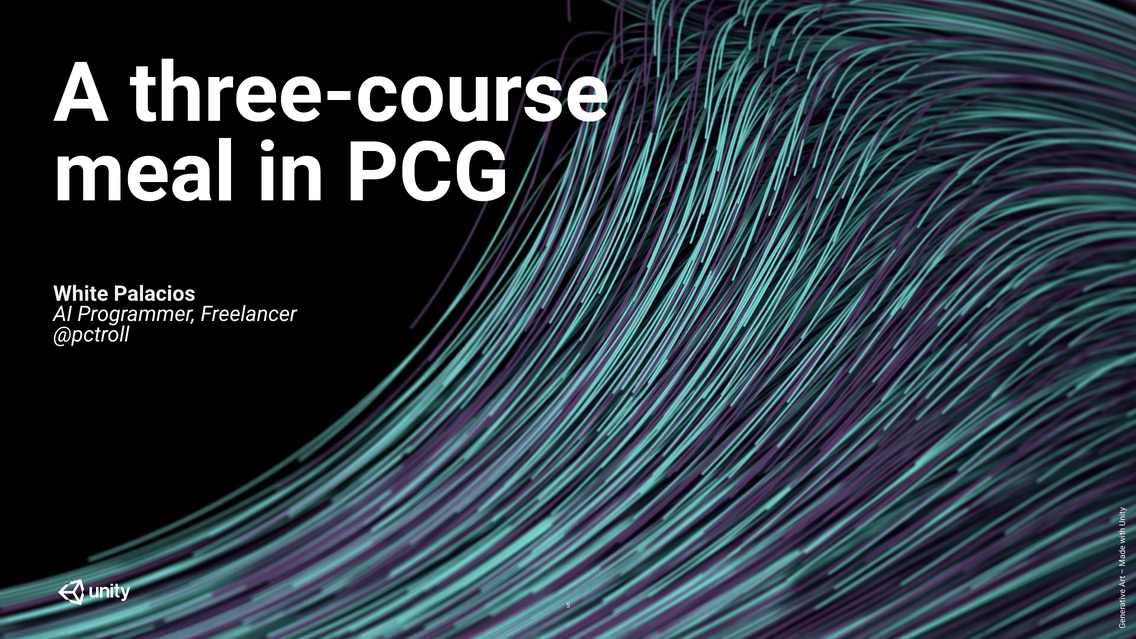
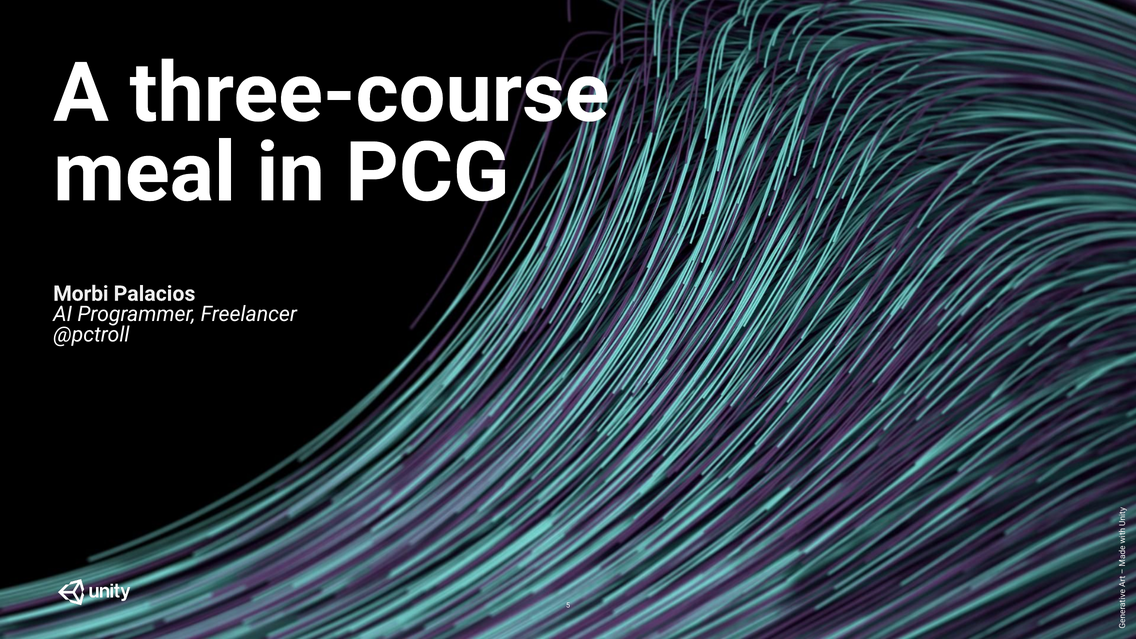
White: White -> Morbi (81, 294)
